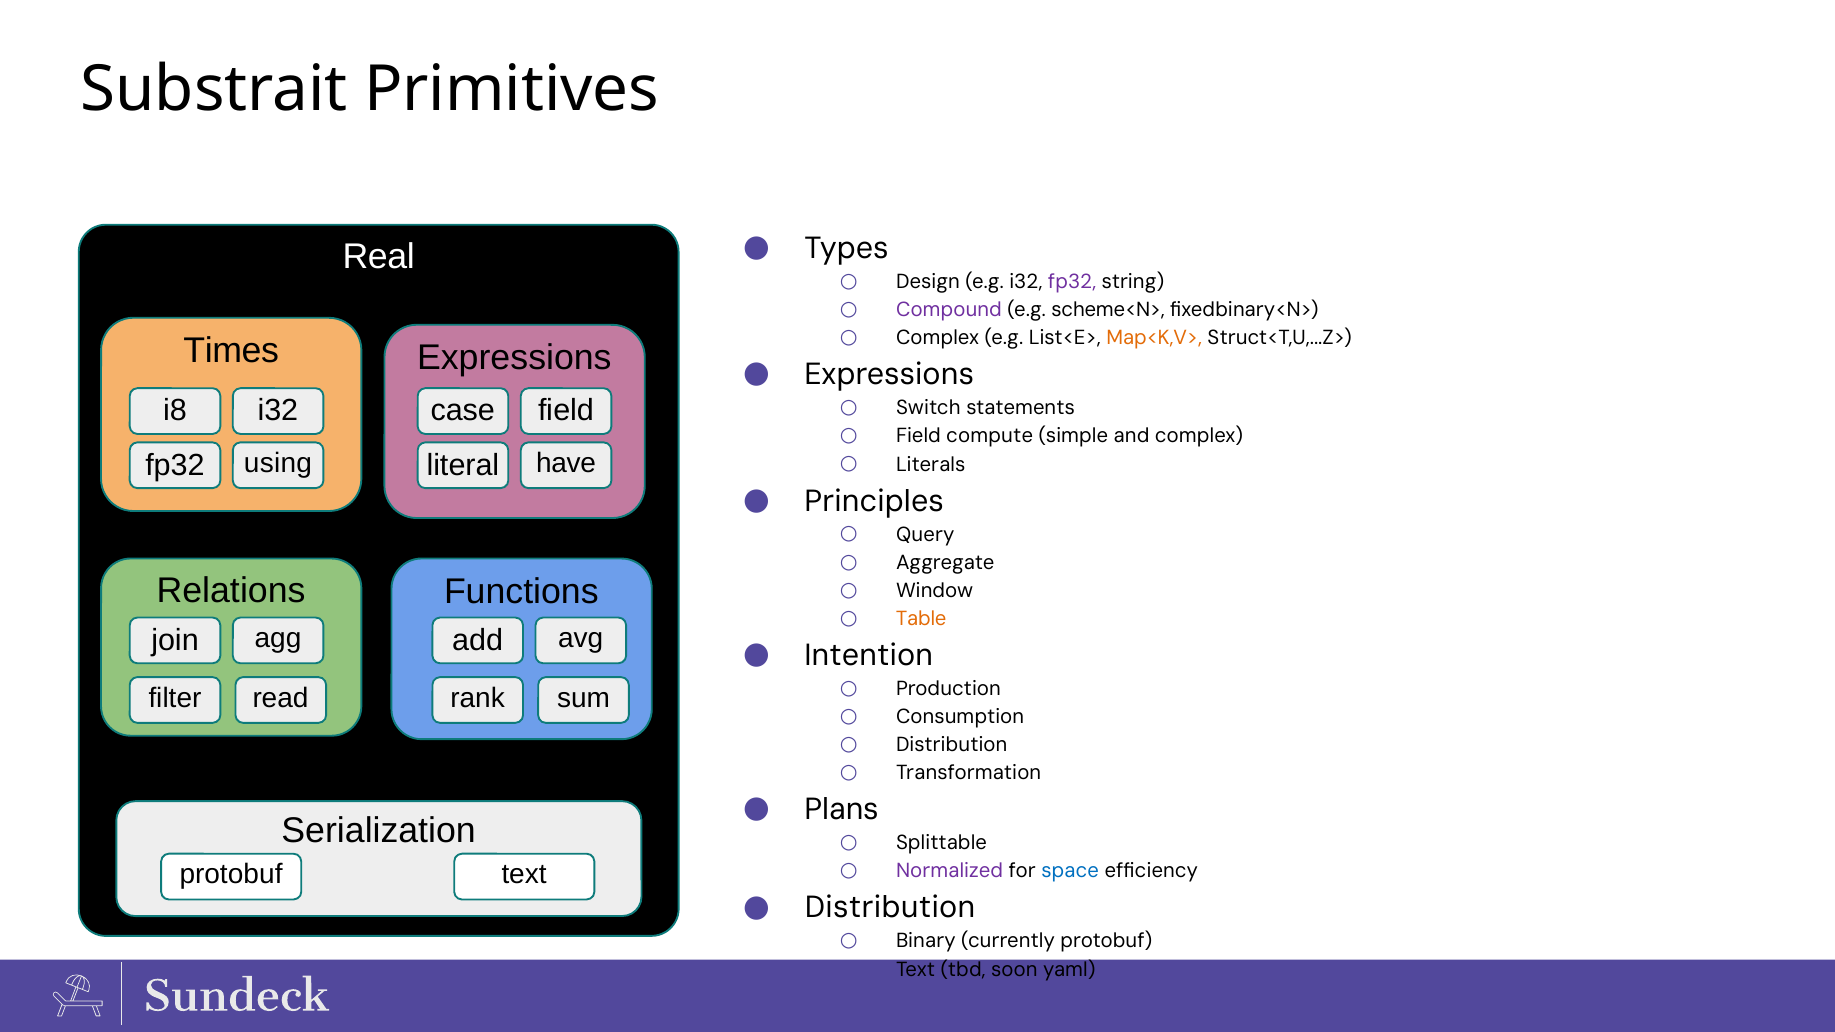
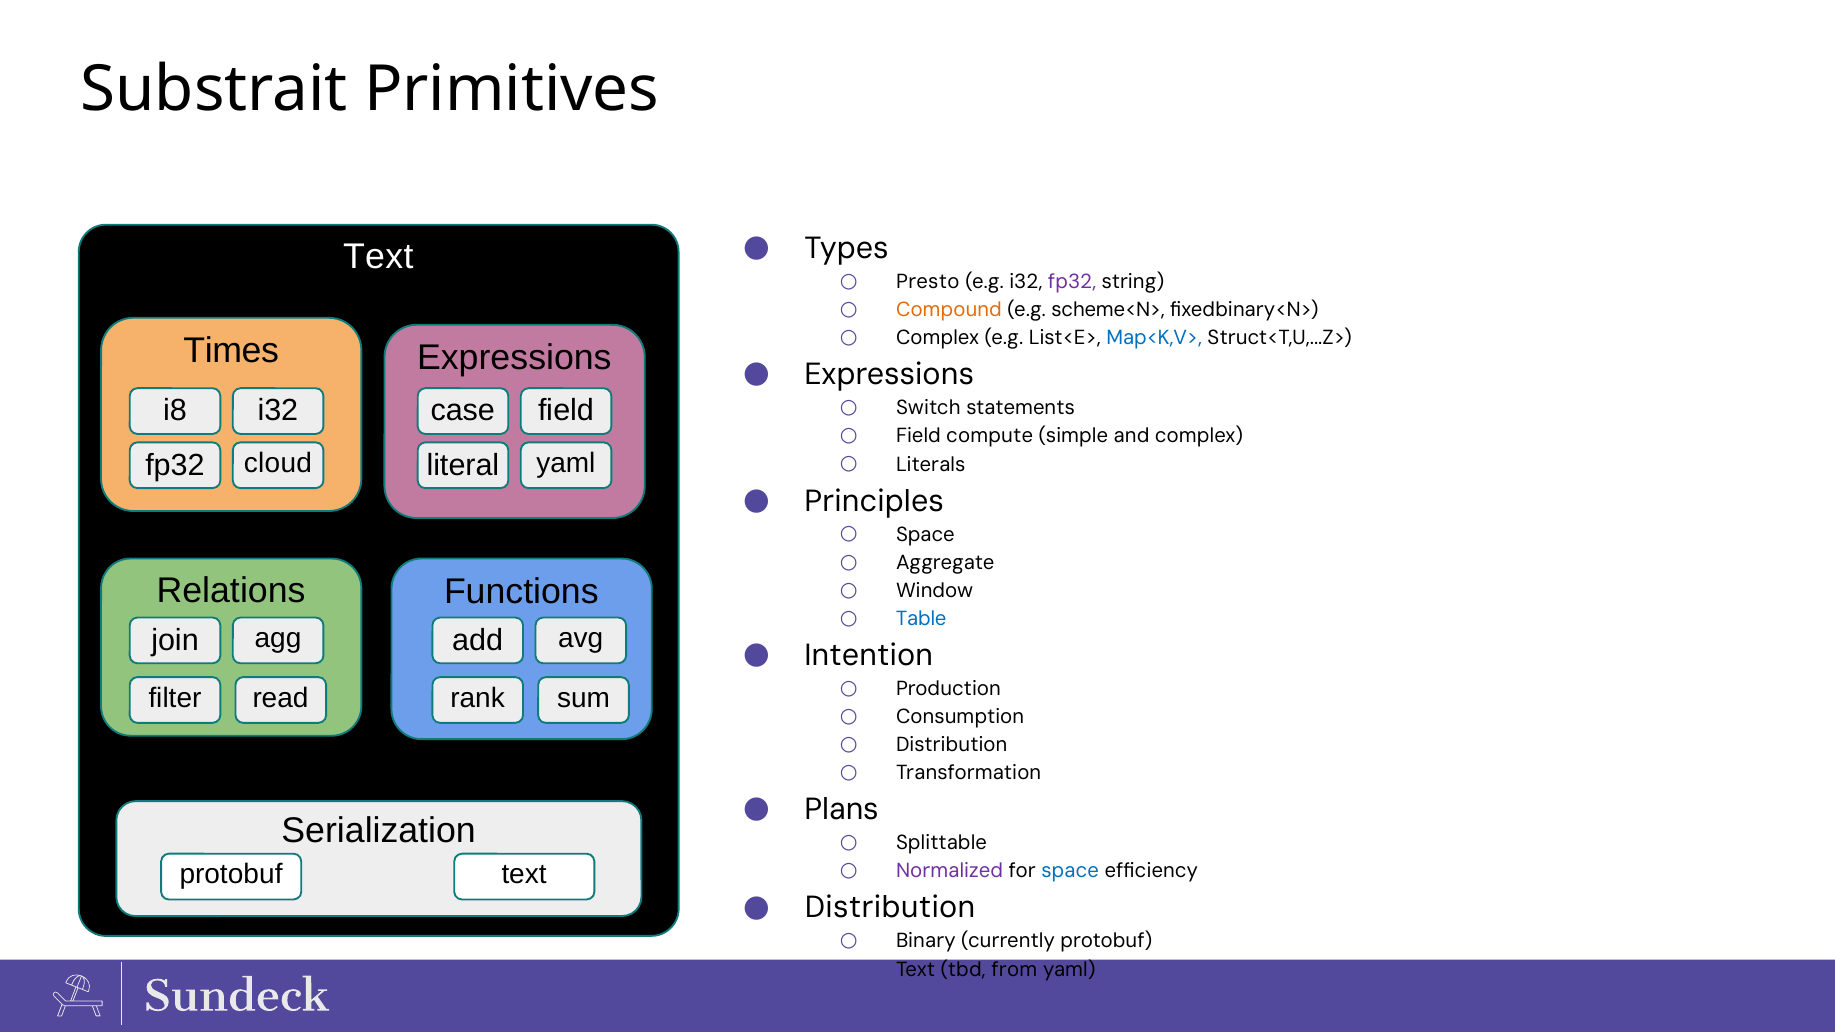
Real: Real -> Text (378, 257)
Design: Design -> Presto (928, 282)
Compound colour: purple -> orange (949, 310)
Map<K,V> colour: orange -> blue (1154, 338)
using: using -> cloud (278, 463)
literal have: have -> yaml (566, 463)
Query: Query -> Space (925, 535)
Table colour: orange -> blue (921, 619)
soon: soon -> from (1014, 970)
